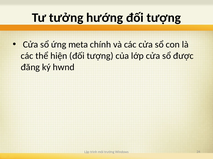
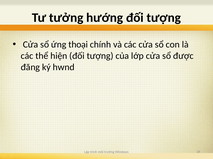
meta: meta -> thoại (78, 45)
